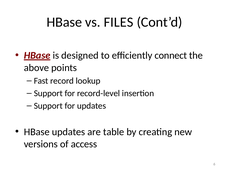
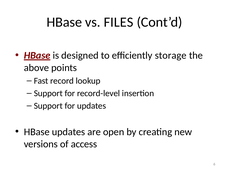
connect: connect -> storage (171, 55)
table: table -> open (114, 132)
